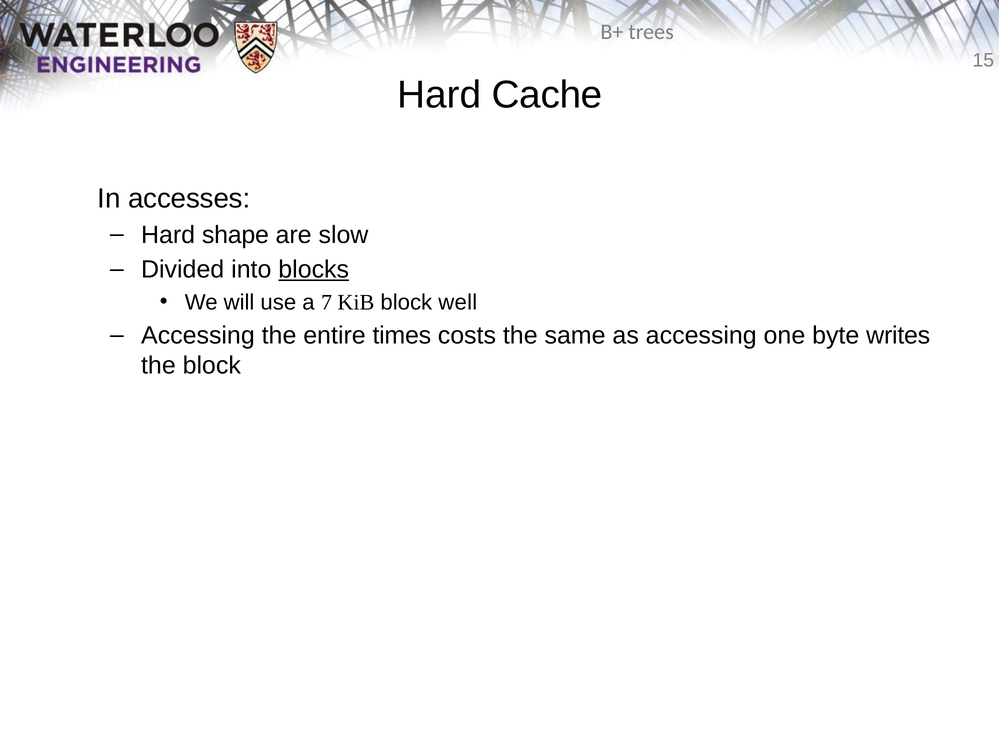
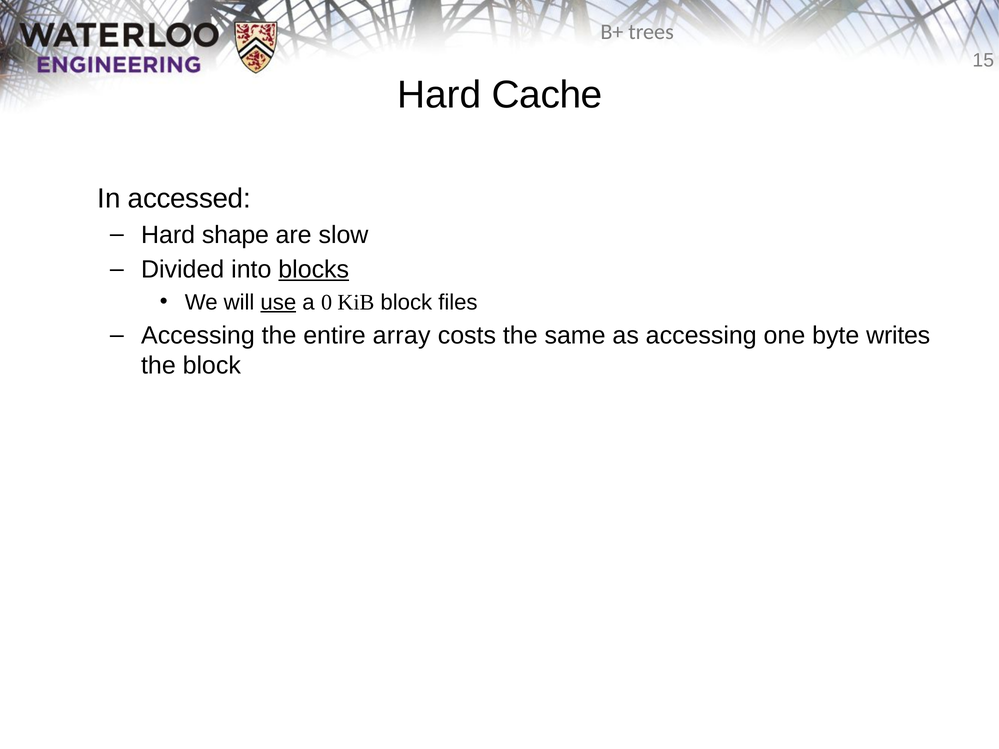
accesses: accesses -> accessed (189, 198)
use underline: none -> present (278, 302)
7: 7 -> 0 (327, 302)
well: well -> files (458, 302)
times: times -> array (402, 336)
